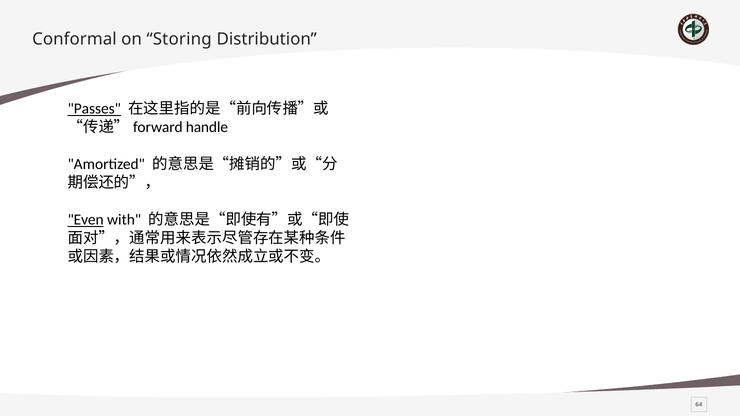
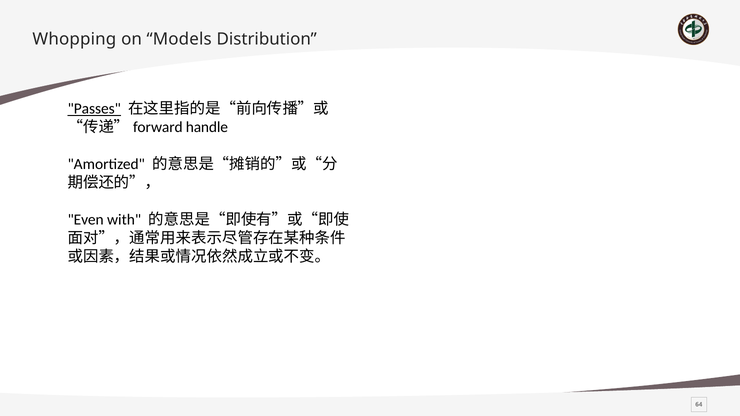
Conformal: Conformal -> Whopping (74, 39)
Storing: Storing -> Models (179, 39)
Even underline: present -> none (86, 220)
